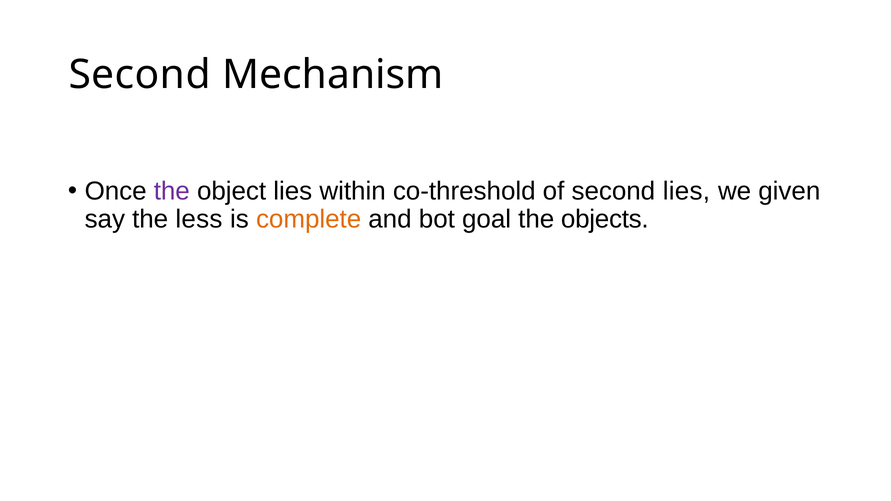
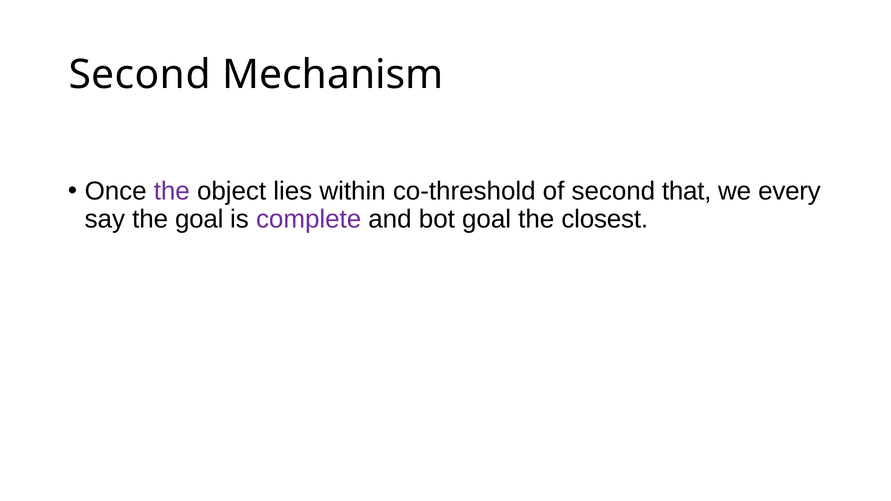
second lies: lies -> that (687, 191)
given: given -> every (789, 191)
the less: less -> goal (199, 219)
complete colour: orange -> purple (309, 219)
objects: objects -> closest (605, 219)
